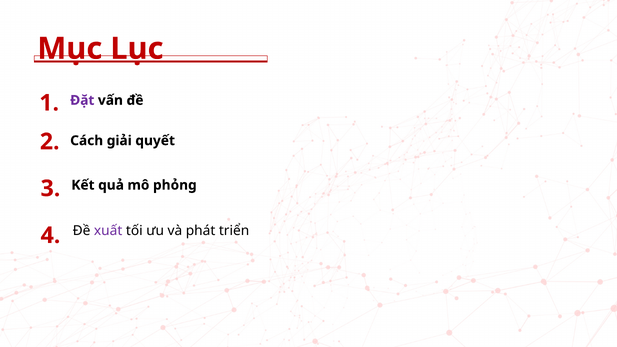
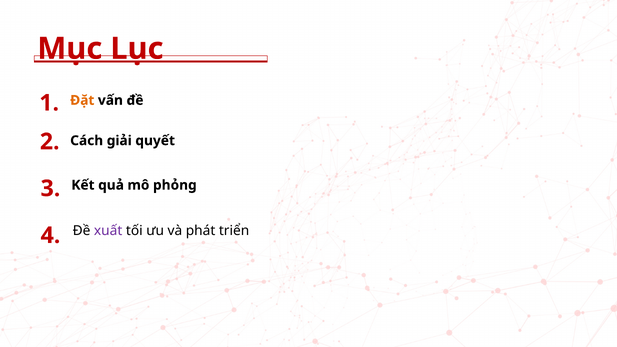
Đặt colour: purple -> orange (82, 100)
